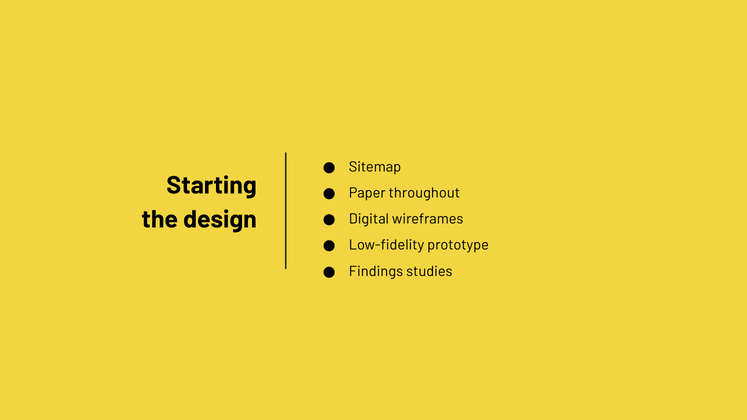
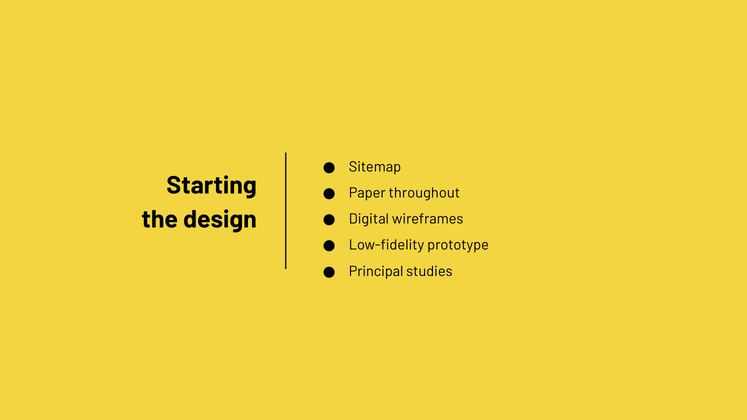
Findings: Findings -> Principal (376, 271)
